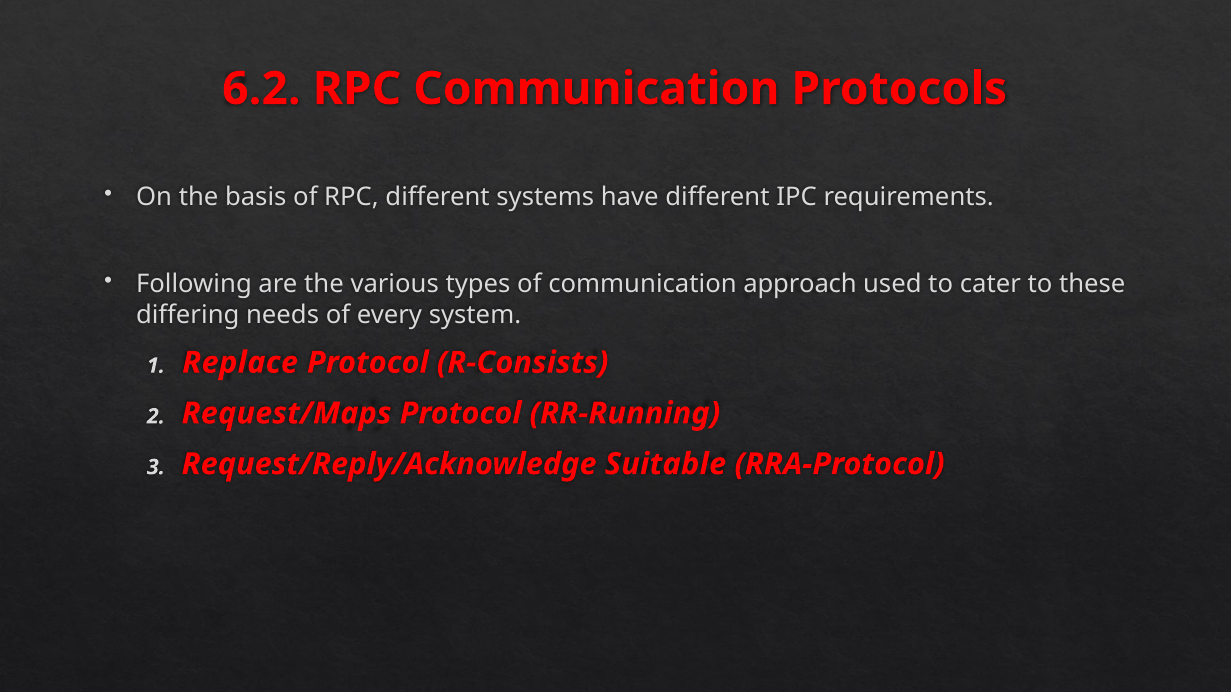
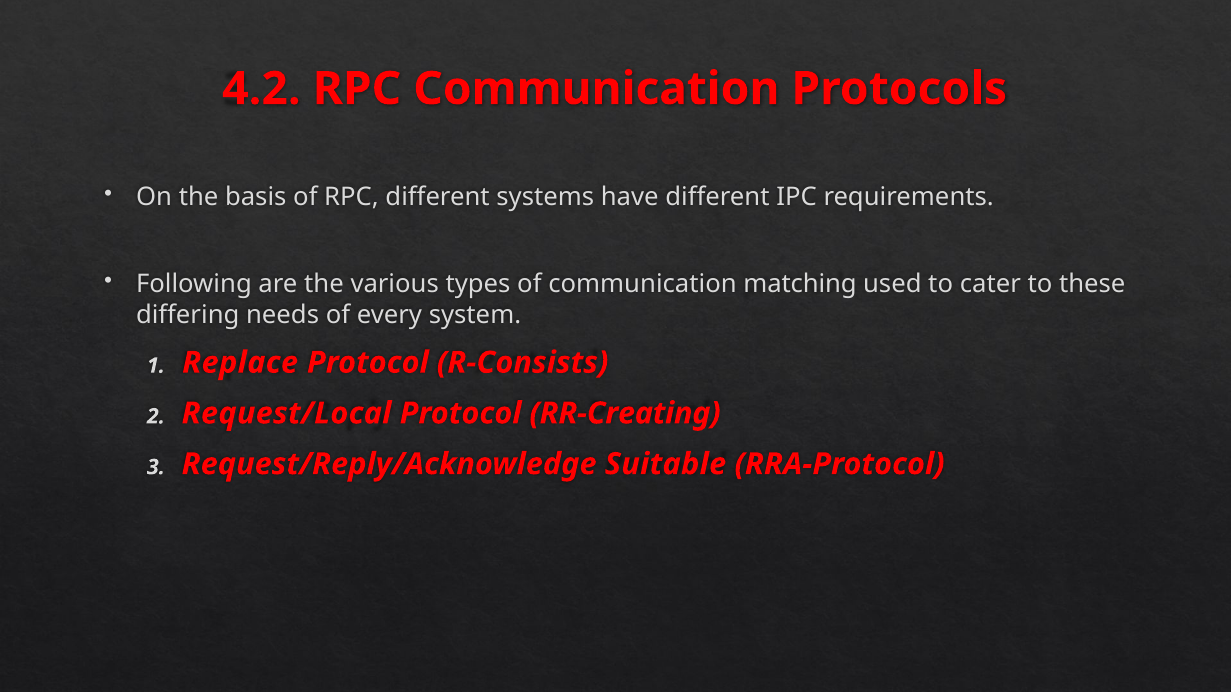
6.2: 6.2 -> 4.2 (261, 89)
approach: approach -> matching (800, 284)
Request/Maps: Request/Maps -> Request/Local (286, 414)
RR-Running: RR-Running -> RR-Creating (625, 414)
